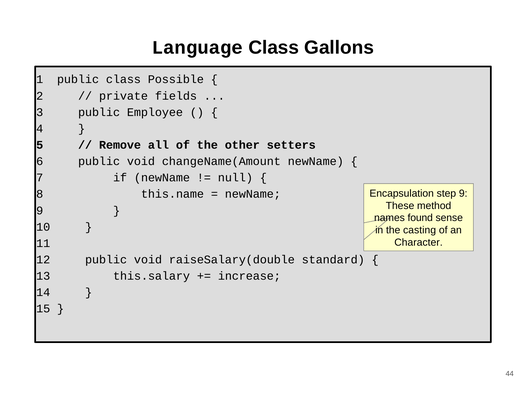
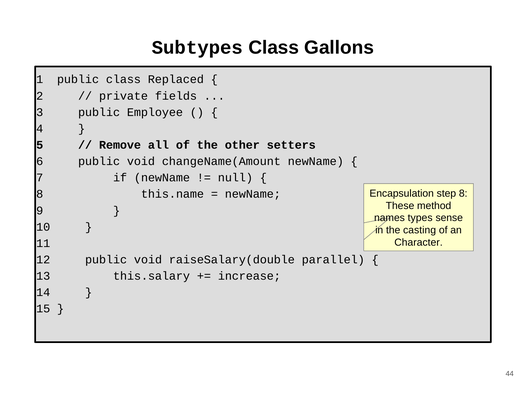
Language: Language -> Subtypes (197, 48)
Possible: Possible -> Replaced (176, 79)
step 9: 9 -> 8 (463, 193)
found: found -> types (420, 218)
standard: standard -> parallel (333, 259)
